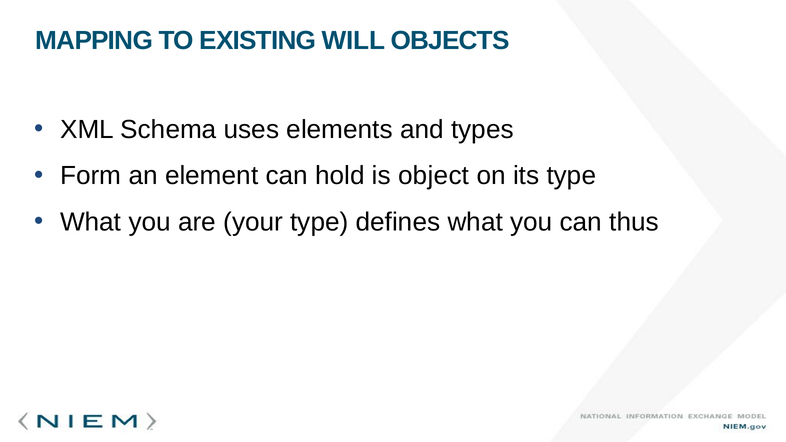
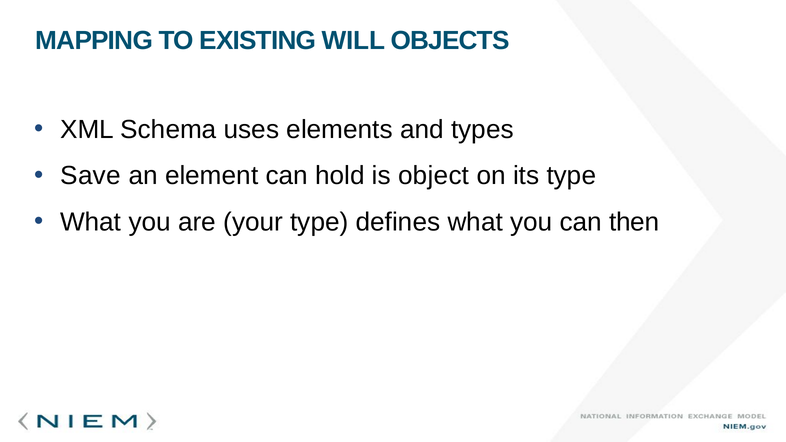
Form: Form -> Save (91, 176)
thus: thus -> then (634, 222)
